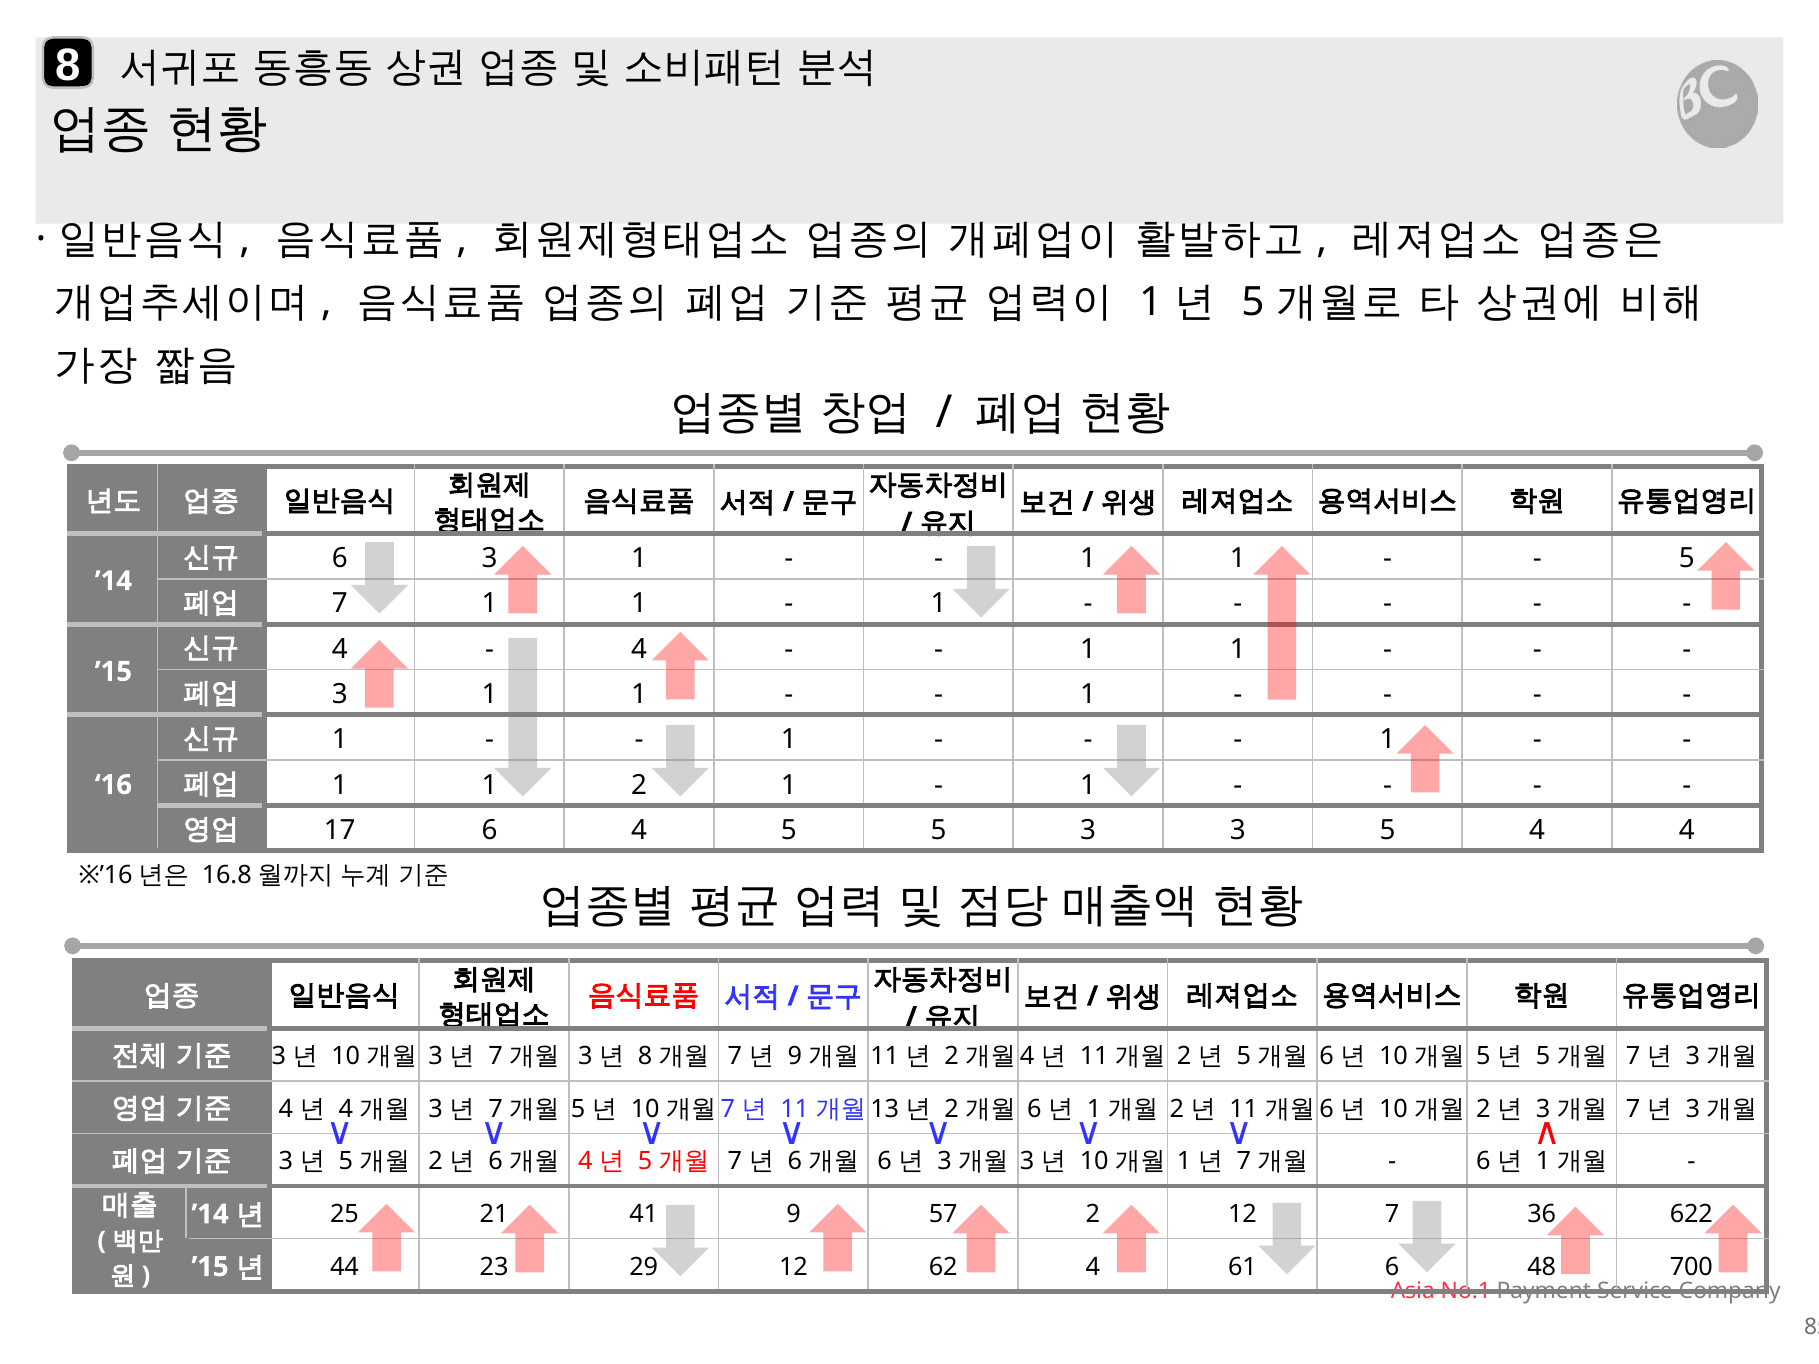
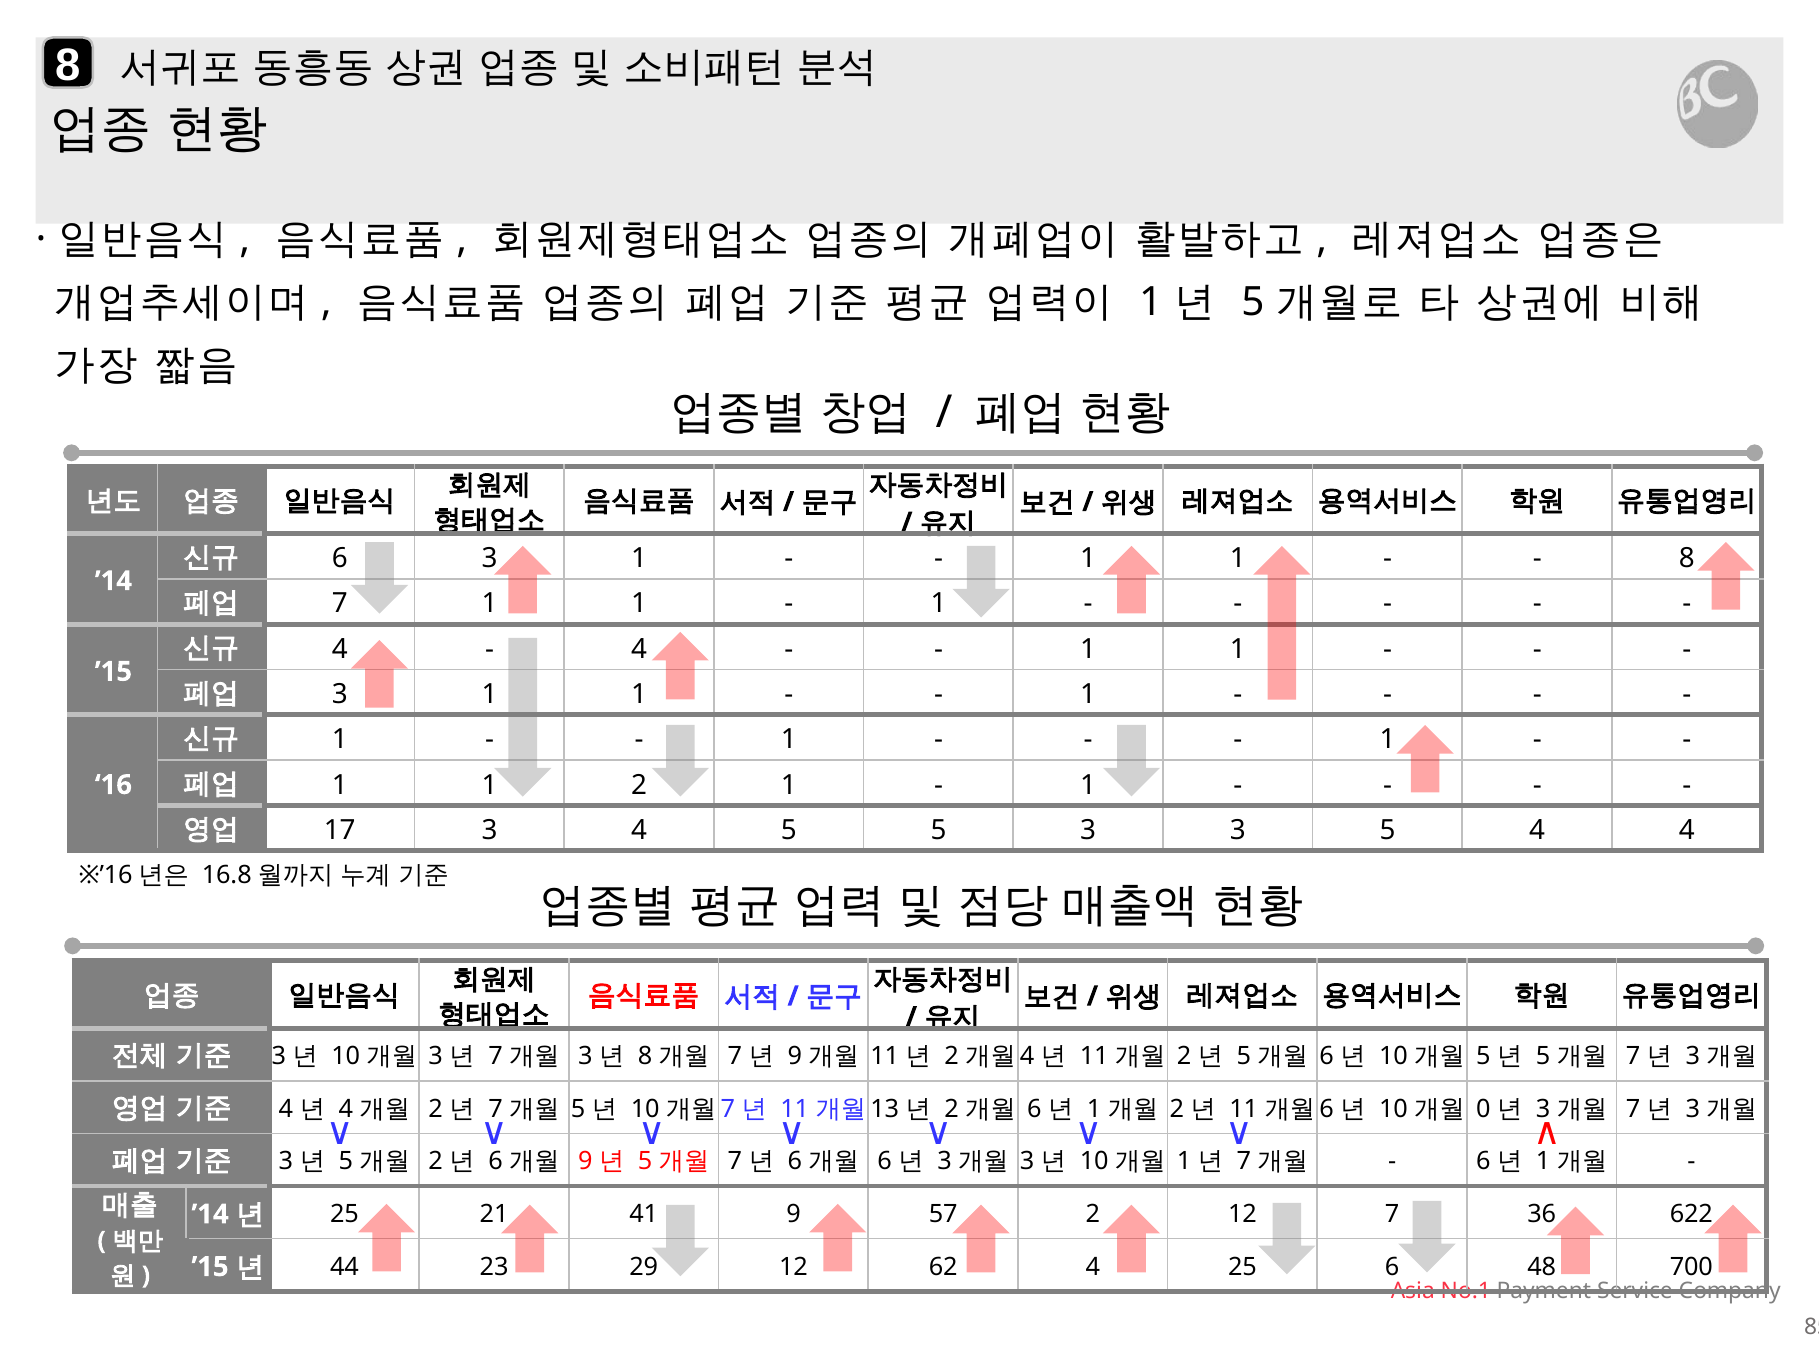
5: 5 -> 8 (1687, 558)
17 6: 6 -> 3 (489, 830)
3: 3 -> 2 (436, 1109)
2: 2 -> 0 (1483, 1109)
4: 4 -> 9 (585, 1162)
4 61: 61 -> 25 (1243, 1267)
